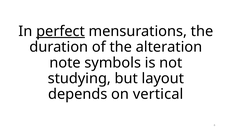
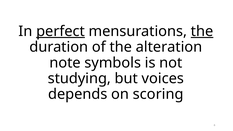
the underline: none -> present (202, 31)
layout: layout -> voices (163, 78)
vertical: vertical -> scoring (158, 94)
